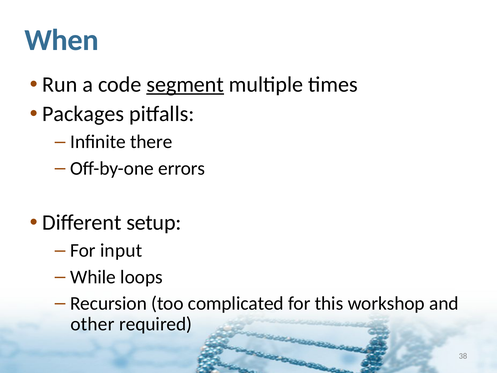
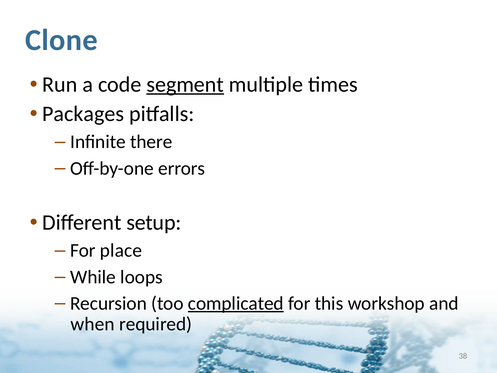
When: When -> Clone (61, 40)
input: input -> place (121, 250)
complicated underline: none -> present (236, 303)
other: other -> when (92, 324)
